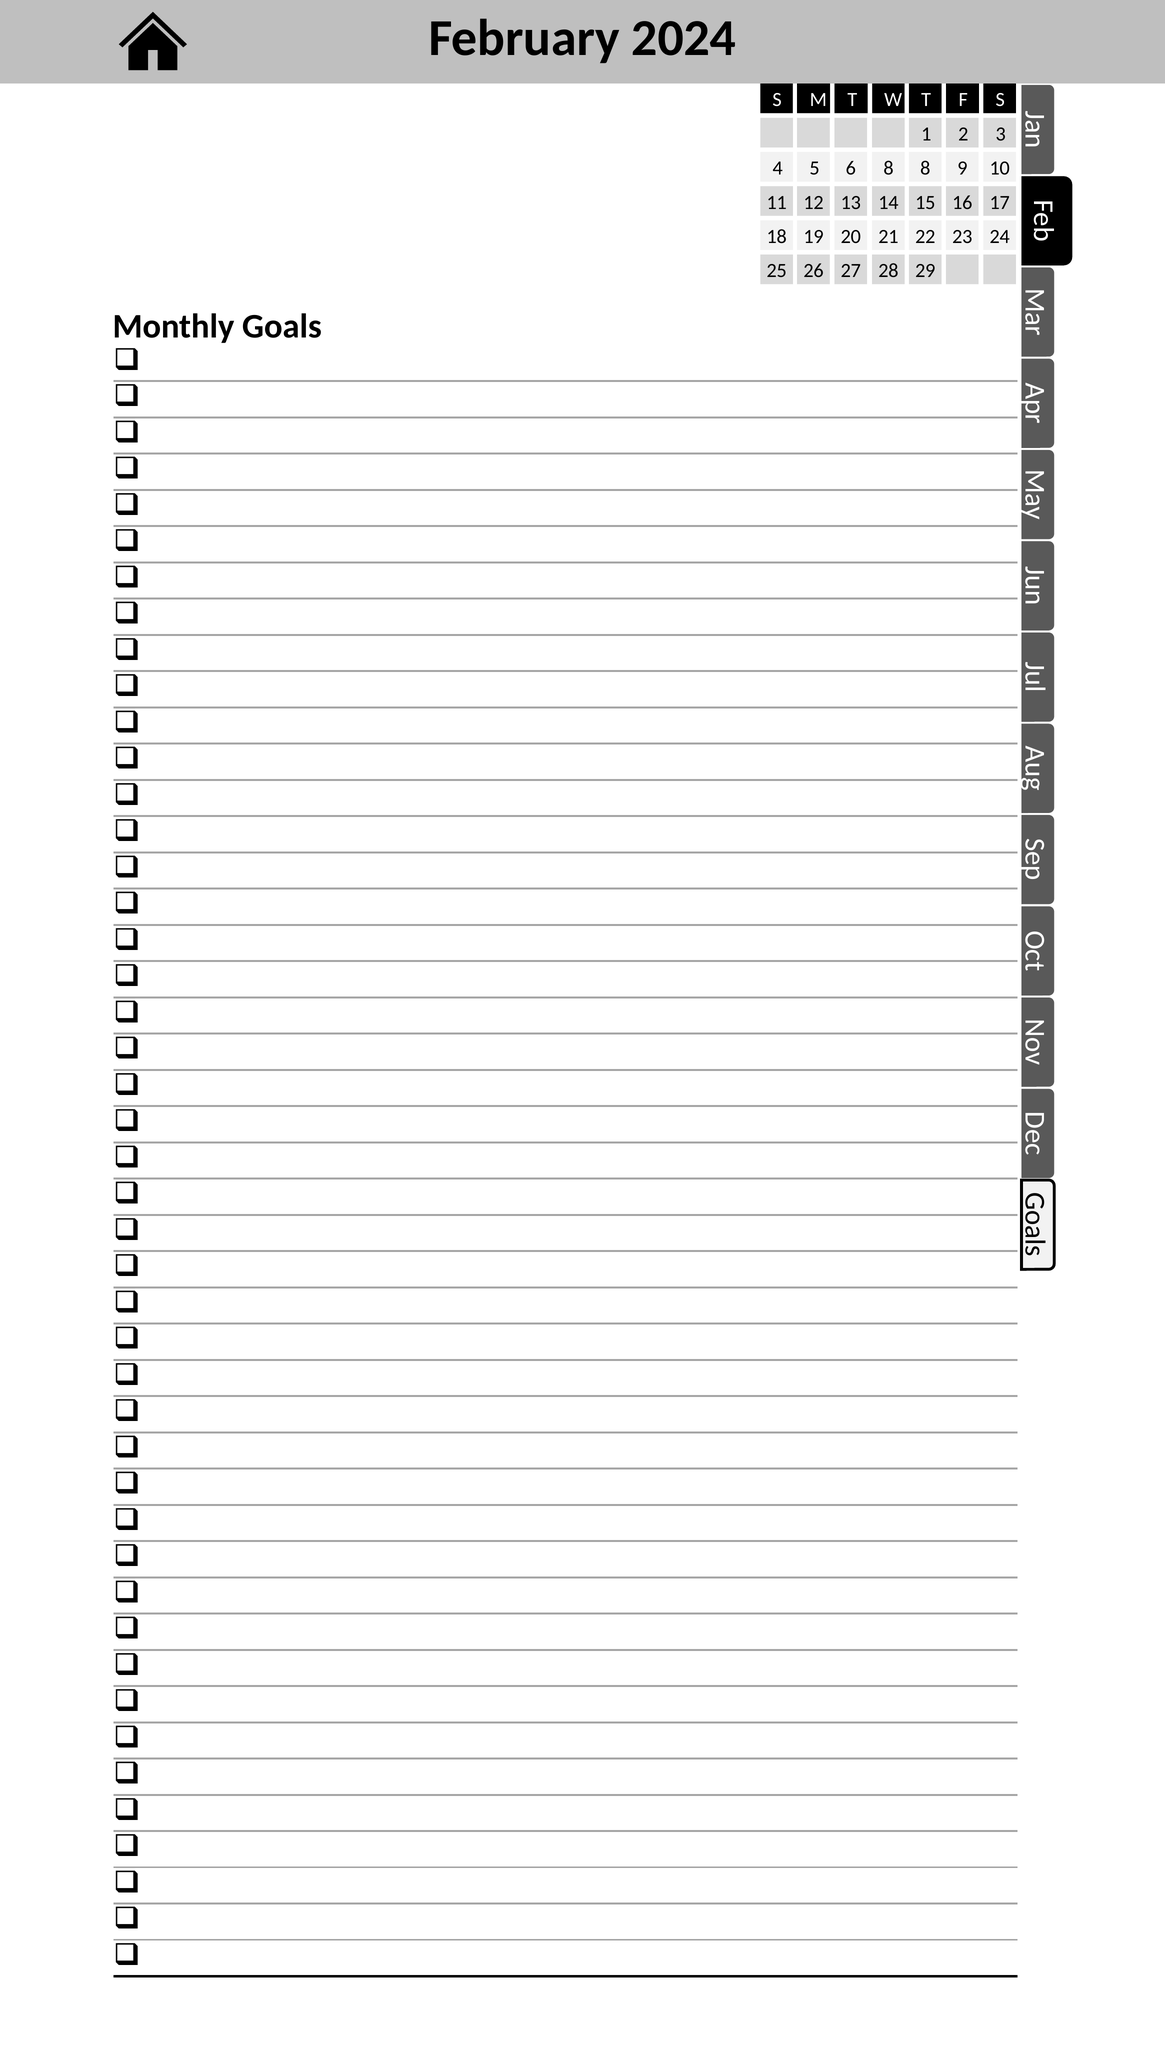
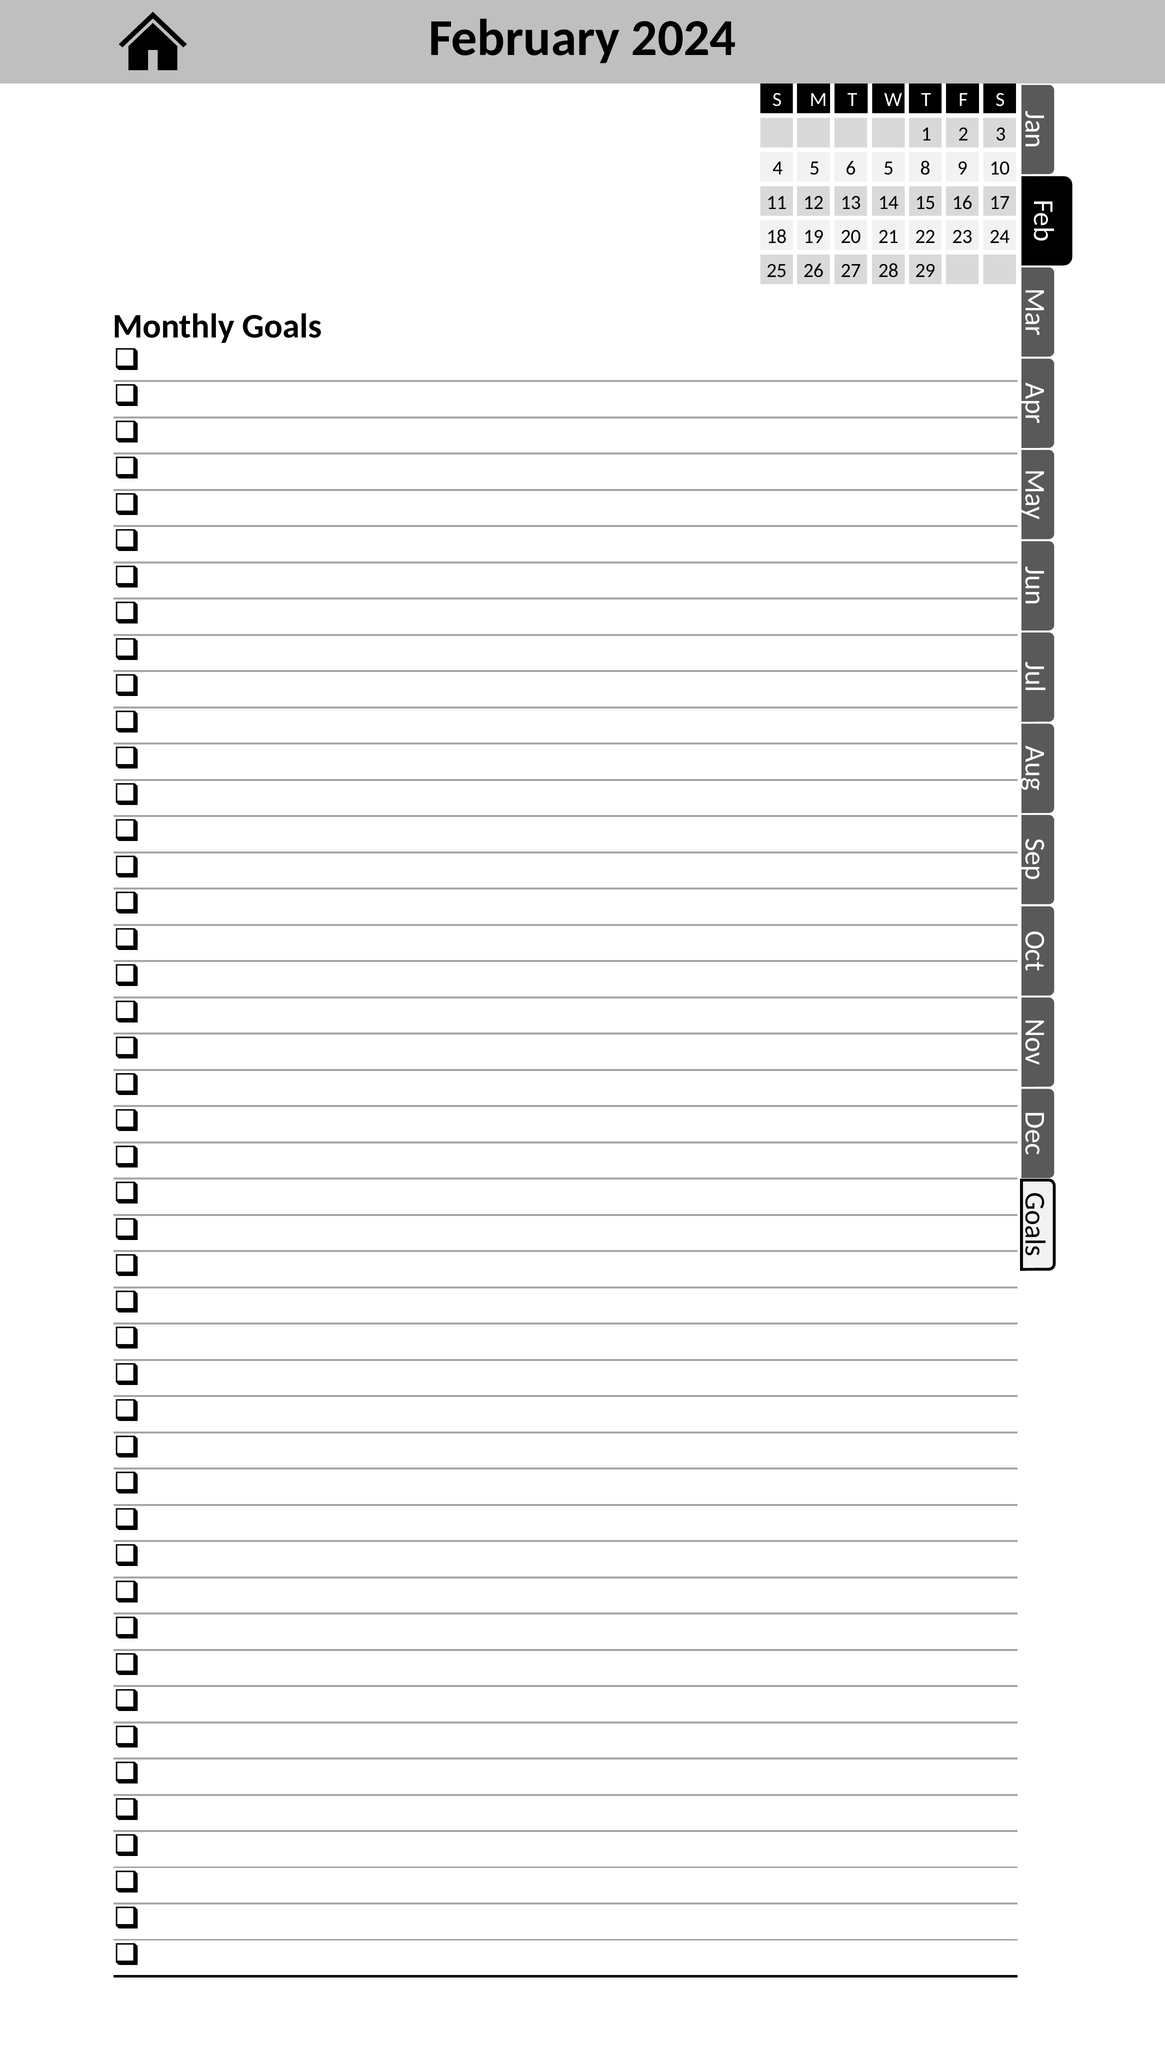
6 8: 8 -> 5 (888, 168)
